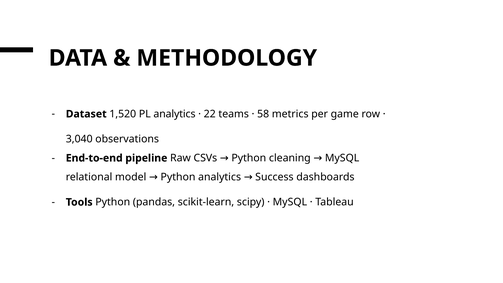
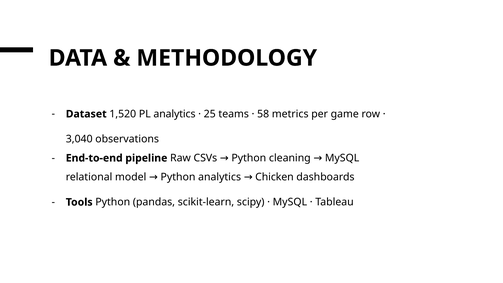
22: 22 -> 25 (210, 114)
Success: Success -> Chicken (274, 177)
